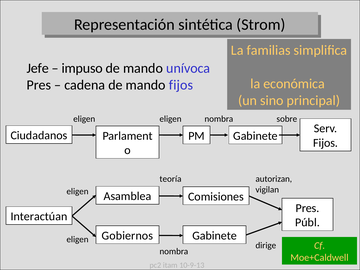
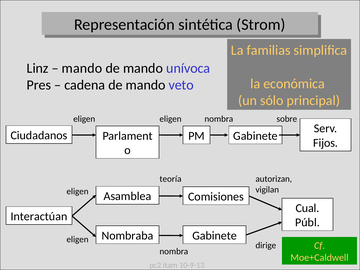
Jefe: Jefe -> Linz (38, 68)
impuso: impuso -> mando (82, 68)
mando fijos: fijos -> veto (181, 85)
sino: sino -> sólo (272, 101)
Pres: Pres -> Cual (308, 208)
Gobiernos: Gobiernos -> Nombraba (127, 236)
